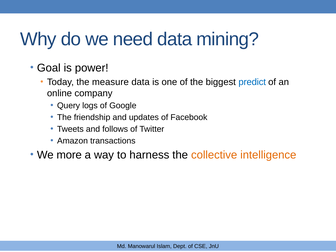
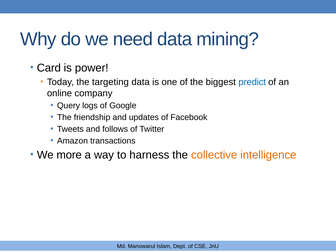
Goal: Goal -> Card (49, 68)
measure: measure -> targeting (110, 82)
